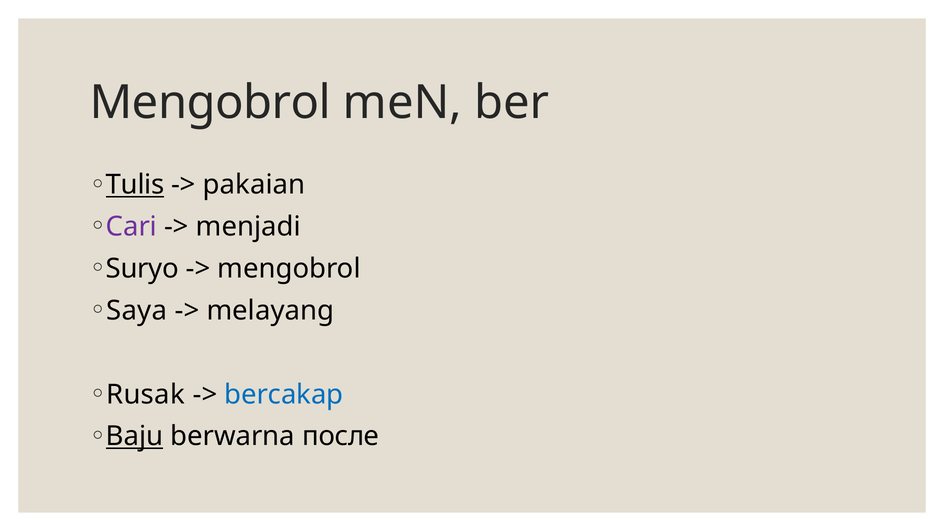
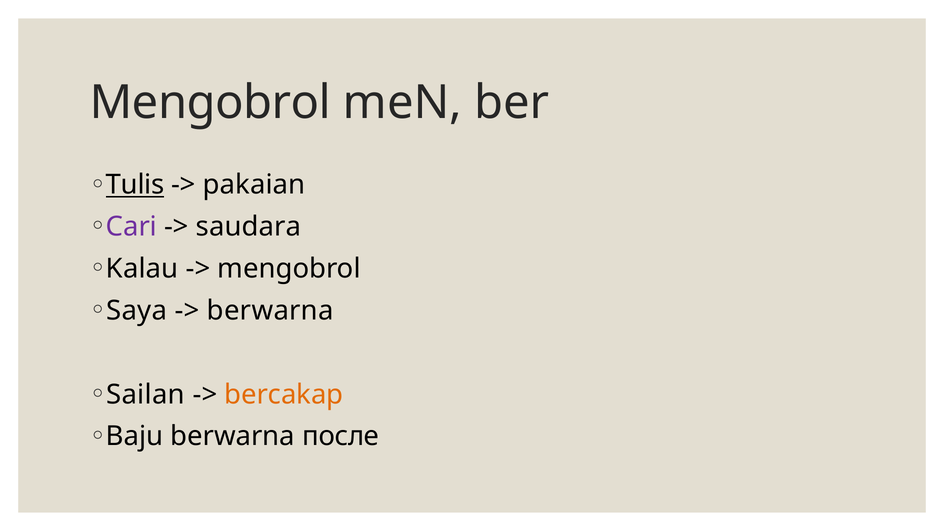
menjadi: menjadi -> saudara (248, 227)
Suryo: Suryo -> Kalau (142, 269)
melayang: melayang -> berwarna (270, 311)
Rusak: Rusak -> Sailan (146, 394)
bercakap colour: blue -> orange (284, 394)
Baju underline: present -> none (135, 436)
